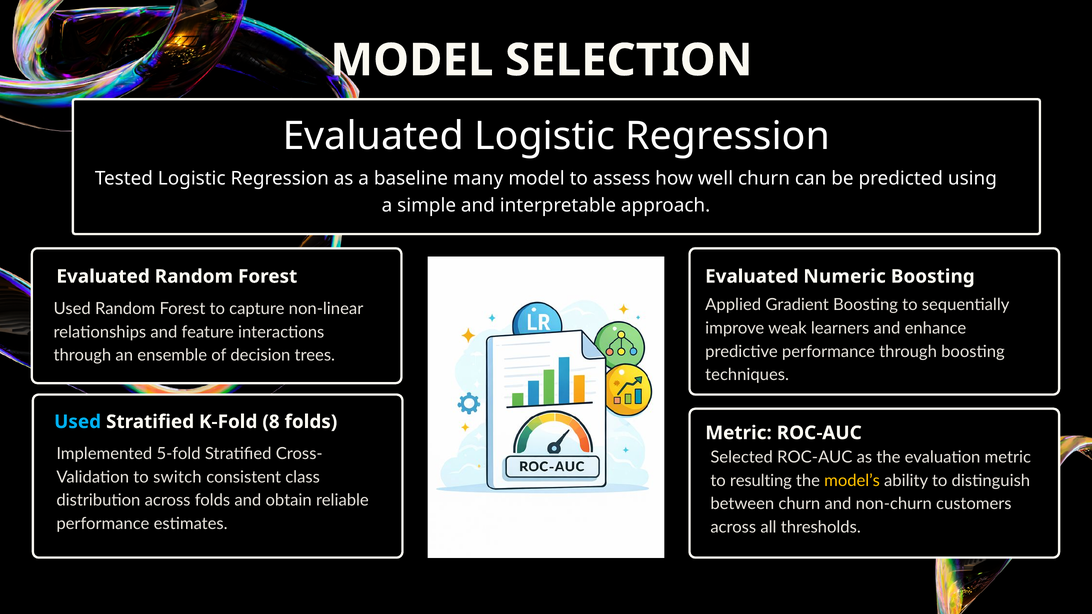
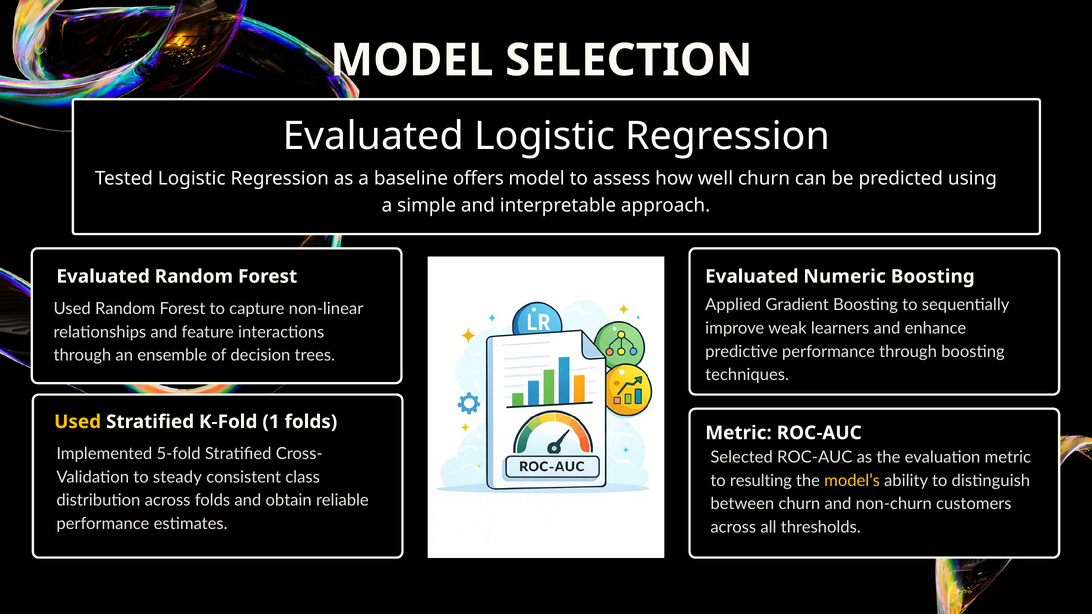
many: many -> offers (478, 179)
Used colour: light blue -> yellow (78, 422)
8: 8 -> 1 (271, 422)
switch: switch -> steady (177, 477)
